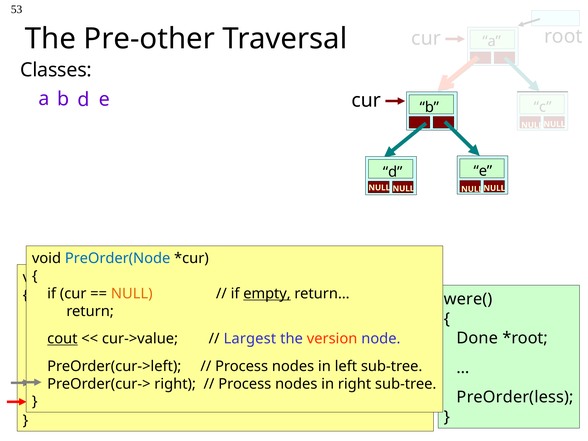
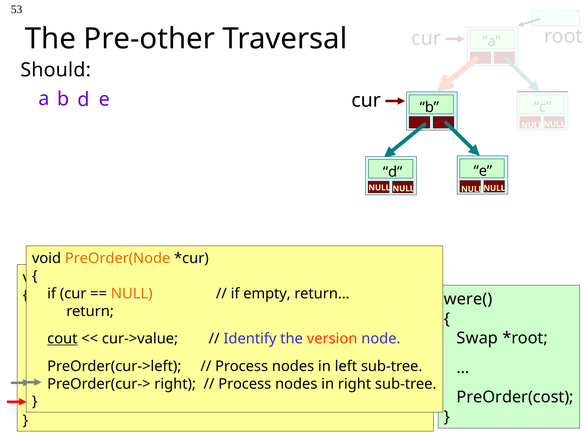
Classes: Classes -> Should (56, 70)
PreOrder(Node colour: blue -> orange (118, 258)
empty underline: present -> none (267, 294)
Done: Done -> Swap (477, 338)
Largest: Largest -> Identify (250, 339)
PreOrder(less: PreOrder(less -> PreOrder(cost (515, 397)
